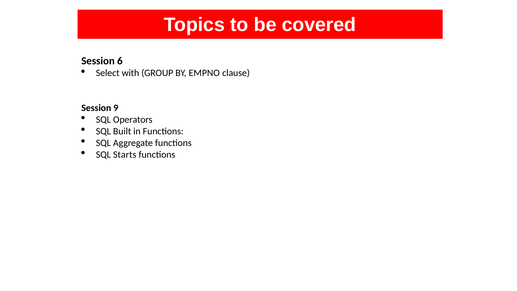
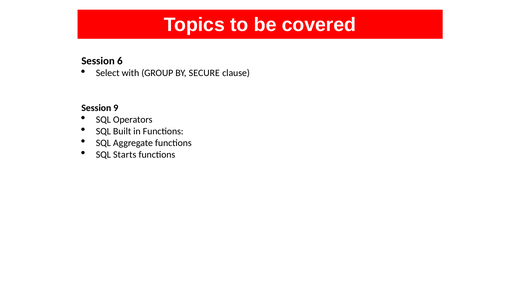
EMPNO: EMPNO -> SECURE (204, 73)
